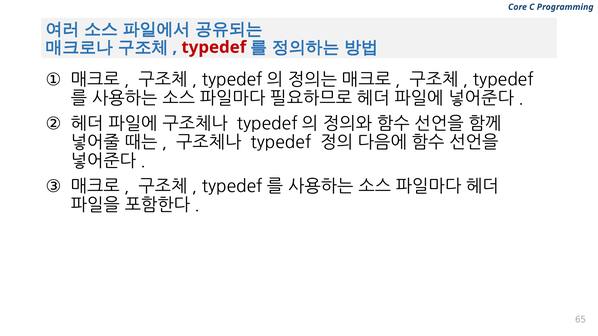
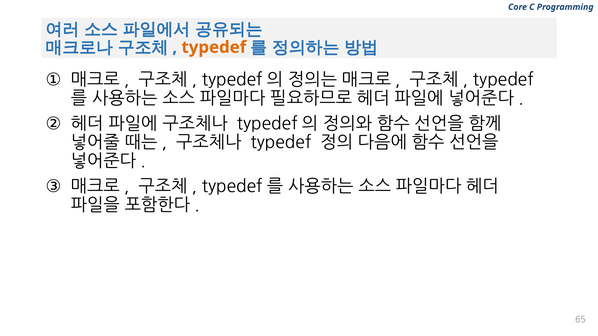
typedef colour: red -> orange (214, 47)
